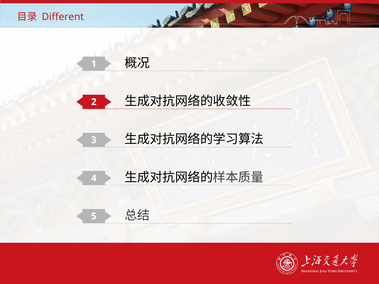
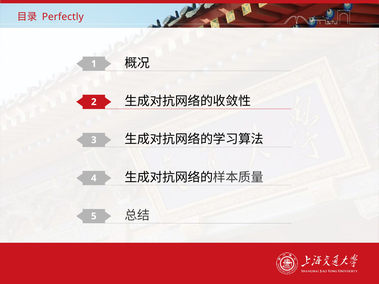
Different: Different -> Perfectly (63, 17)
